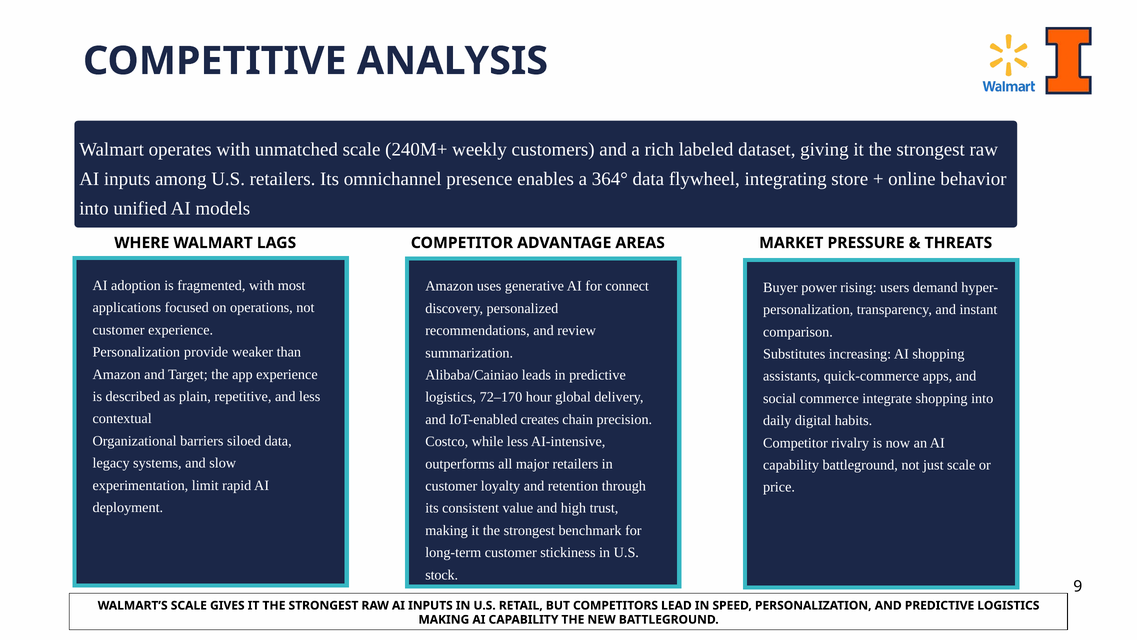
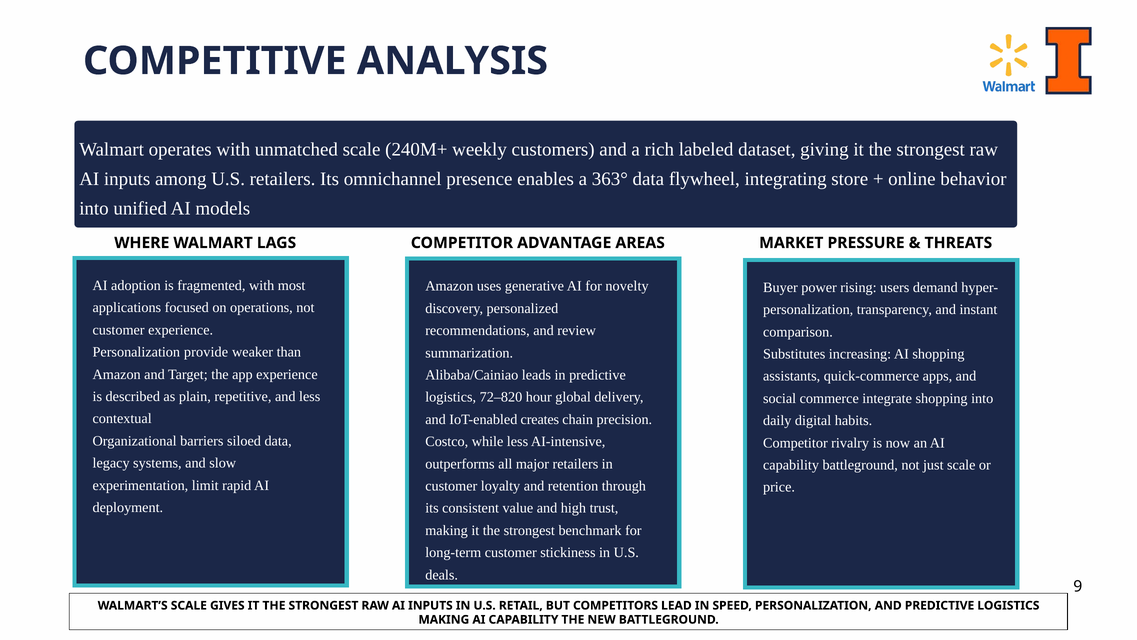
364°: 364° -> 363° (610, 179)
connect: connect -> novelty (627, 286)
72–170: 72–170 -> 72–820 (501, 397)
stock: stock -> deals (442, 574)
